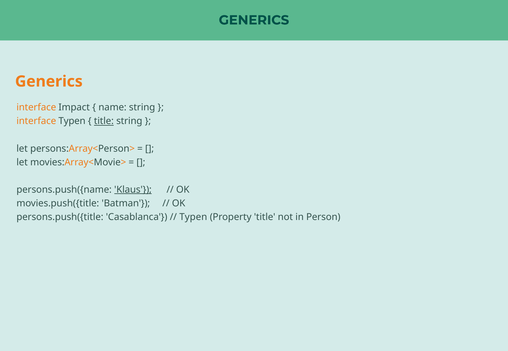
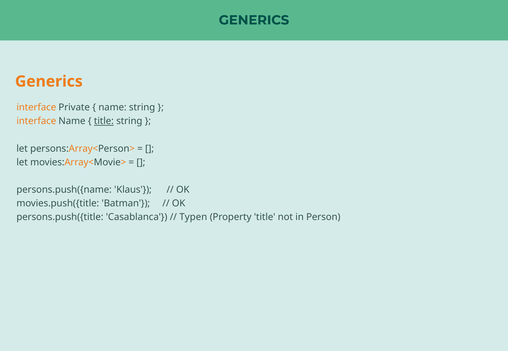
Impact: Impact -> Private (74, 108)
interface Typen: Typen -> Name (72, 121)
Klaus underline: present -> none (133, 190)
